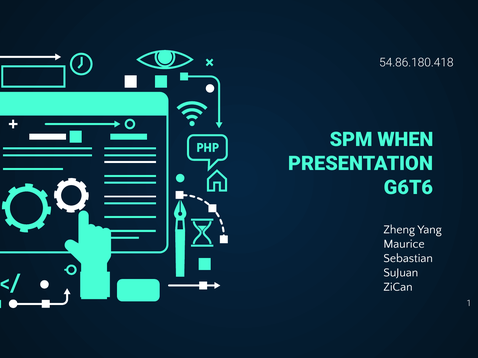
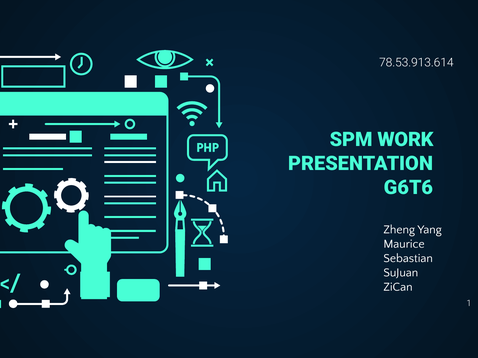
54.86.180.418: 54.86.180.418 -> 78.53.913.614 (416, 63)
WHEN: WHEN -> WORK (405, 140)
